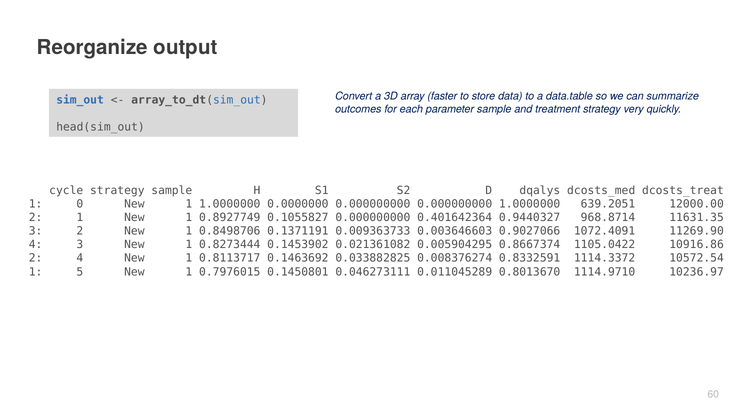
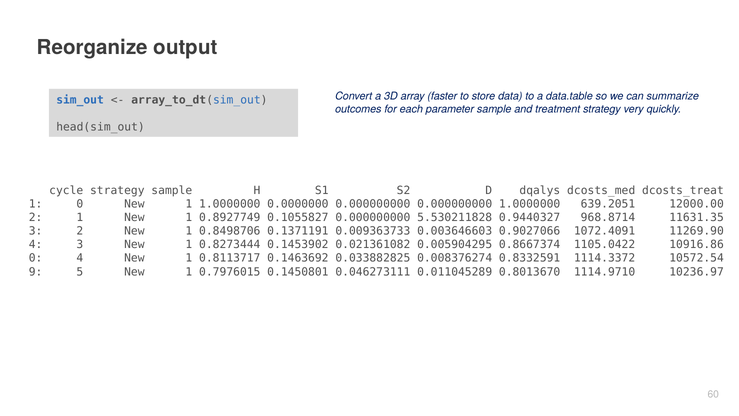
0.401642364: 0.401642364 -> 5.530211828 (455, 217)
2: 2 -> 0 (36, 258)
1: 1 -> 9 (36, 272)
